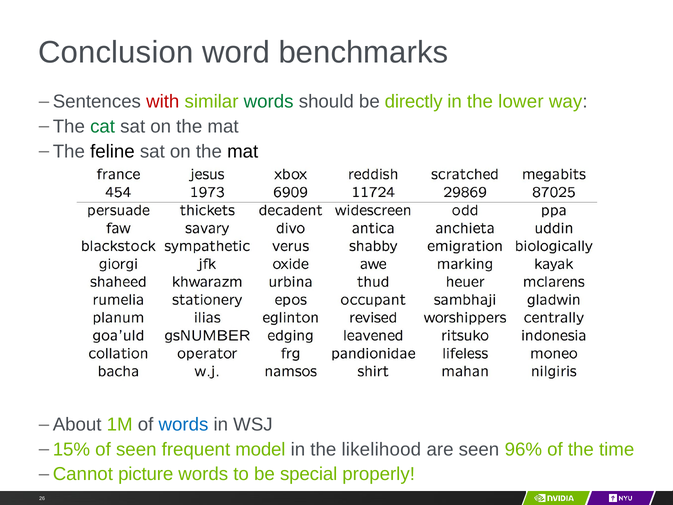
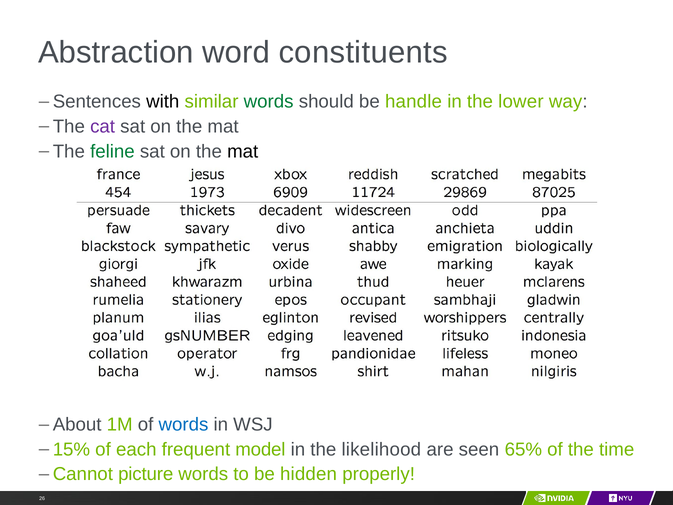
Conclusion: Conclusion -> Abstraction (116, 53)
benchmarks: benchmarks -> constituents (363, 53)
with colour: red -> black (163, 102)
directly: directly -> handle (413, 102)
cat colour: green -> purple (103, 126)
feline colour: black -> green (112, 151)
of seen: seen -> each (136, 449)
96%: 96% -> 65% (523, 449)
special: special -> hidden (309, 474)
